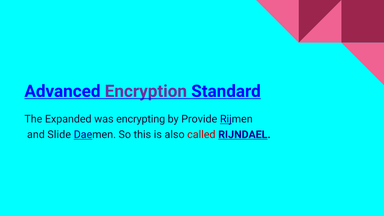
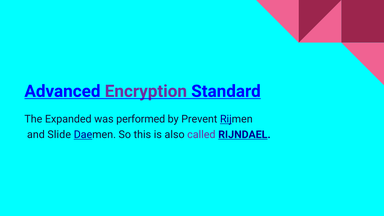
encrypting: encrypting -> performed (141, 119)
Provide: Provide -> Prevent (199, 119)
called colour: red -> purple (201, 135)
